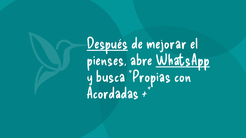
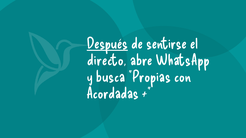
mejorar: mejorar -> sentirse (167, 44)
pienses: pienses -> directo (107, 60)
WhatsApp underline: present -> none (183, 60)
